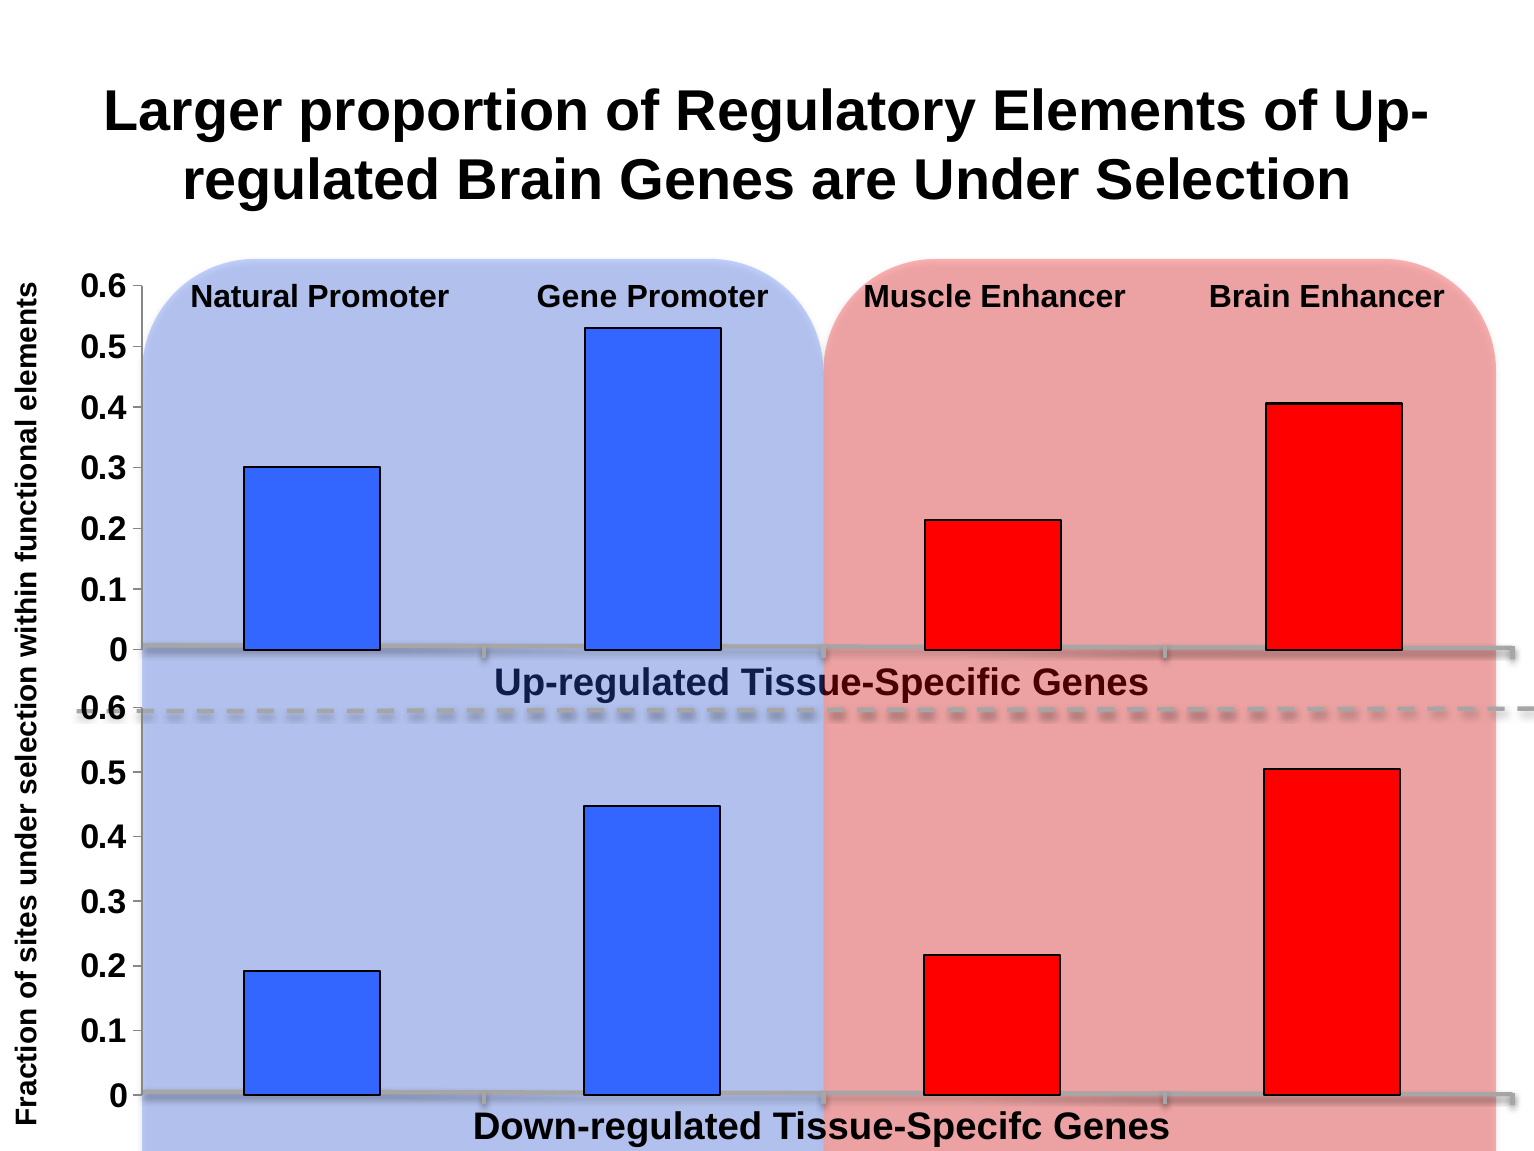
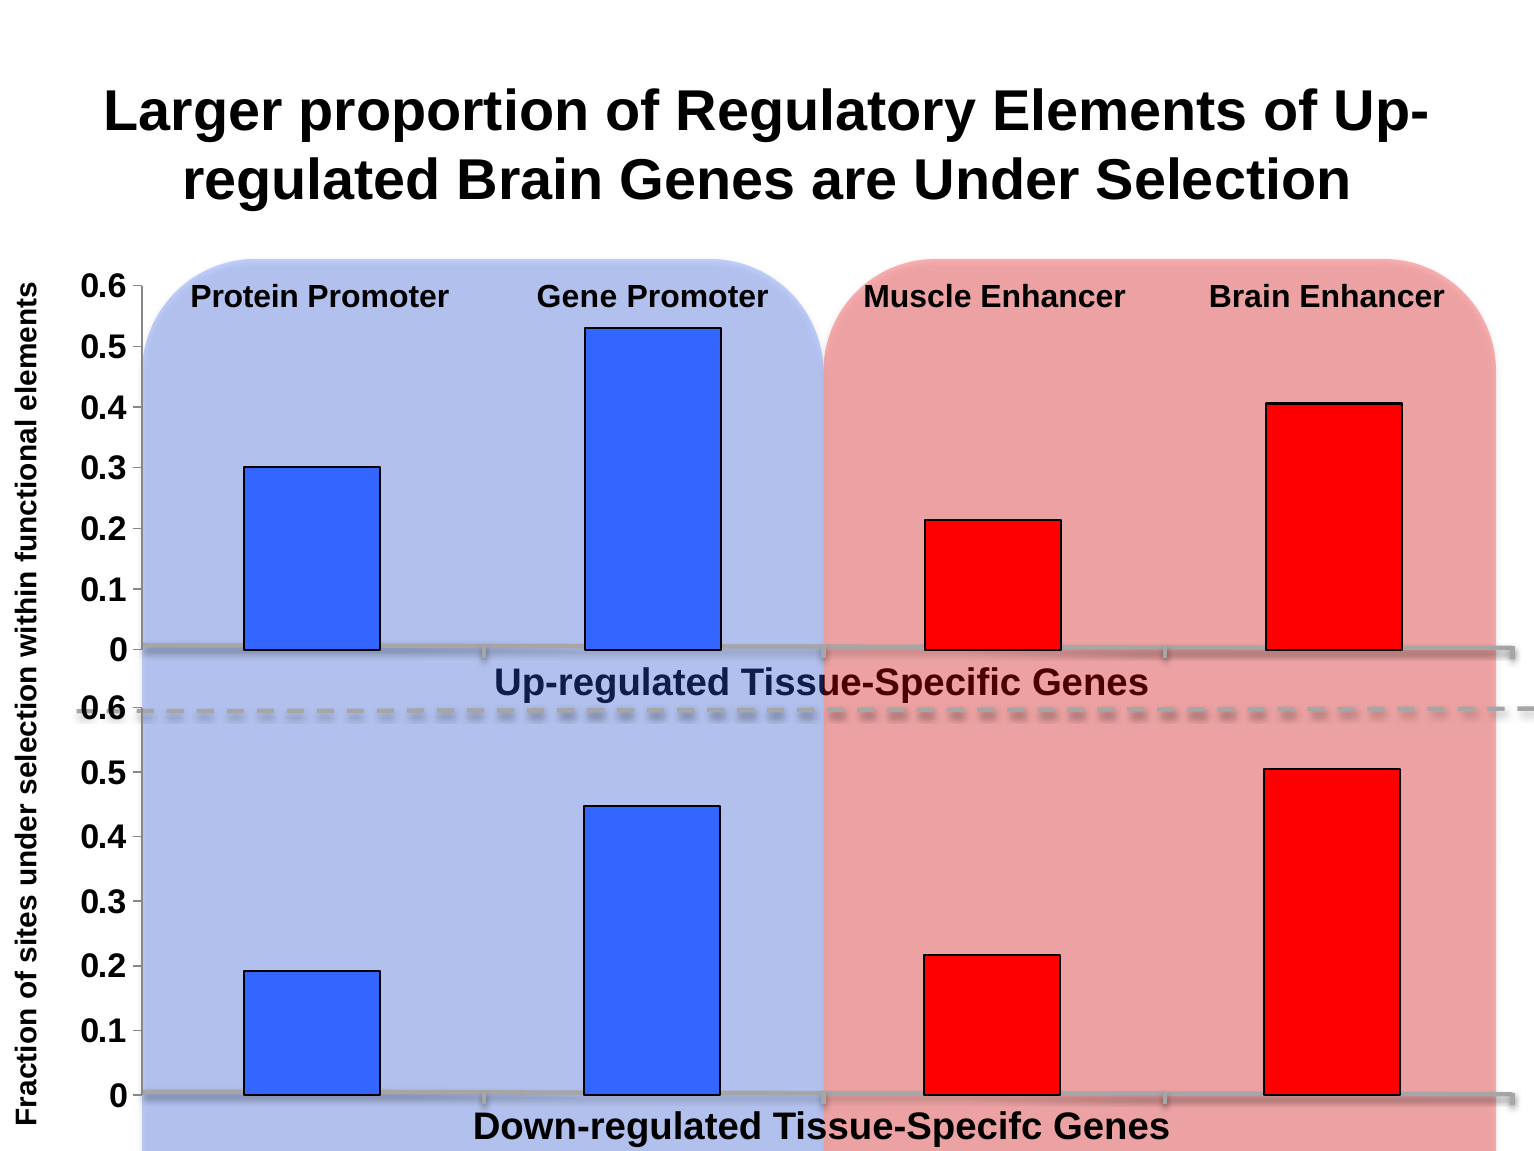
Natural: Natural -> Protein (245, 297)
